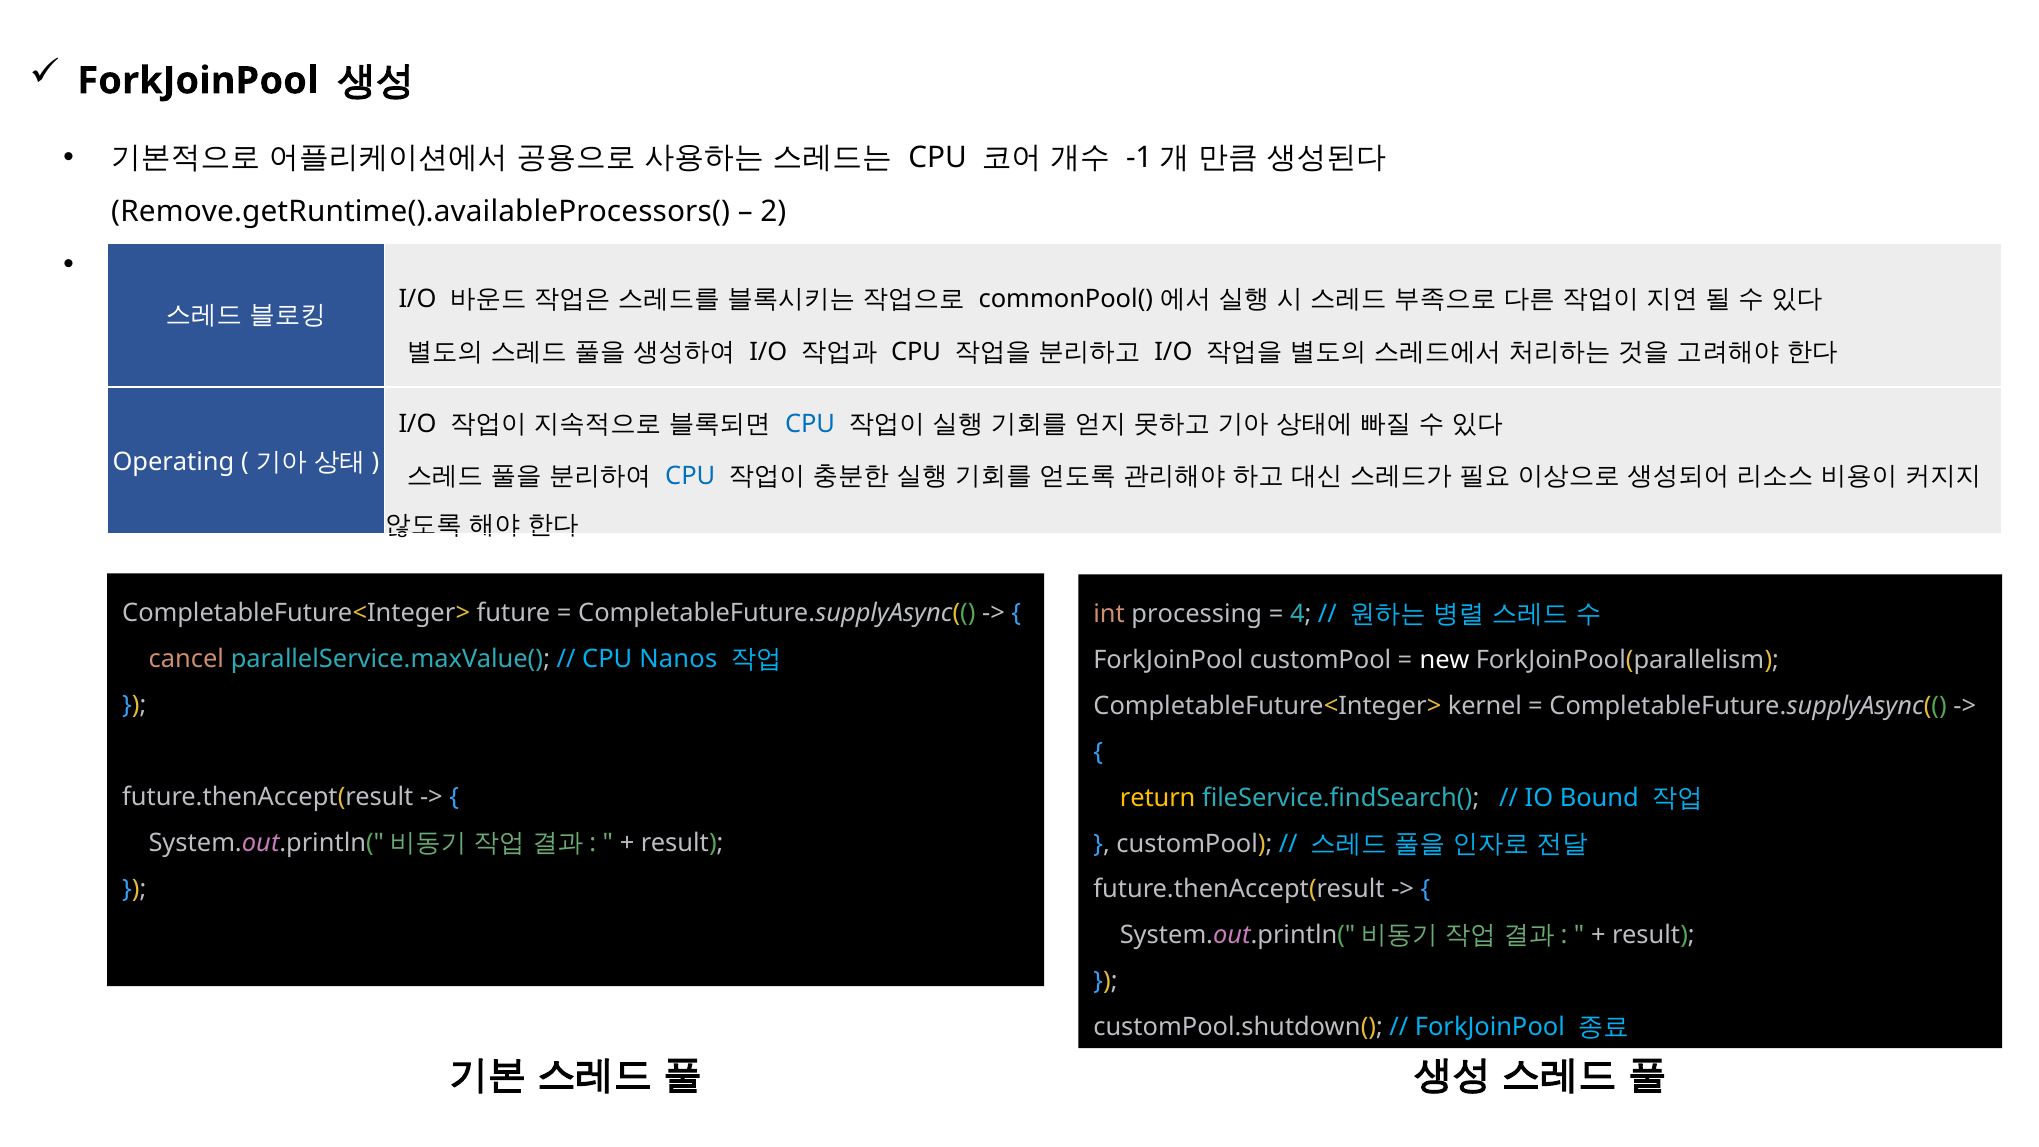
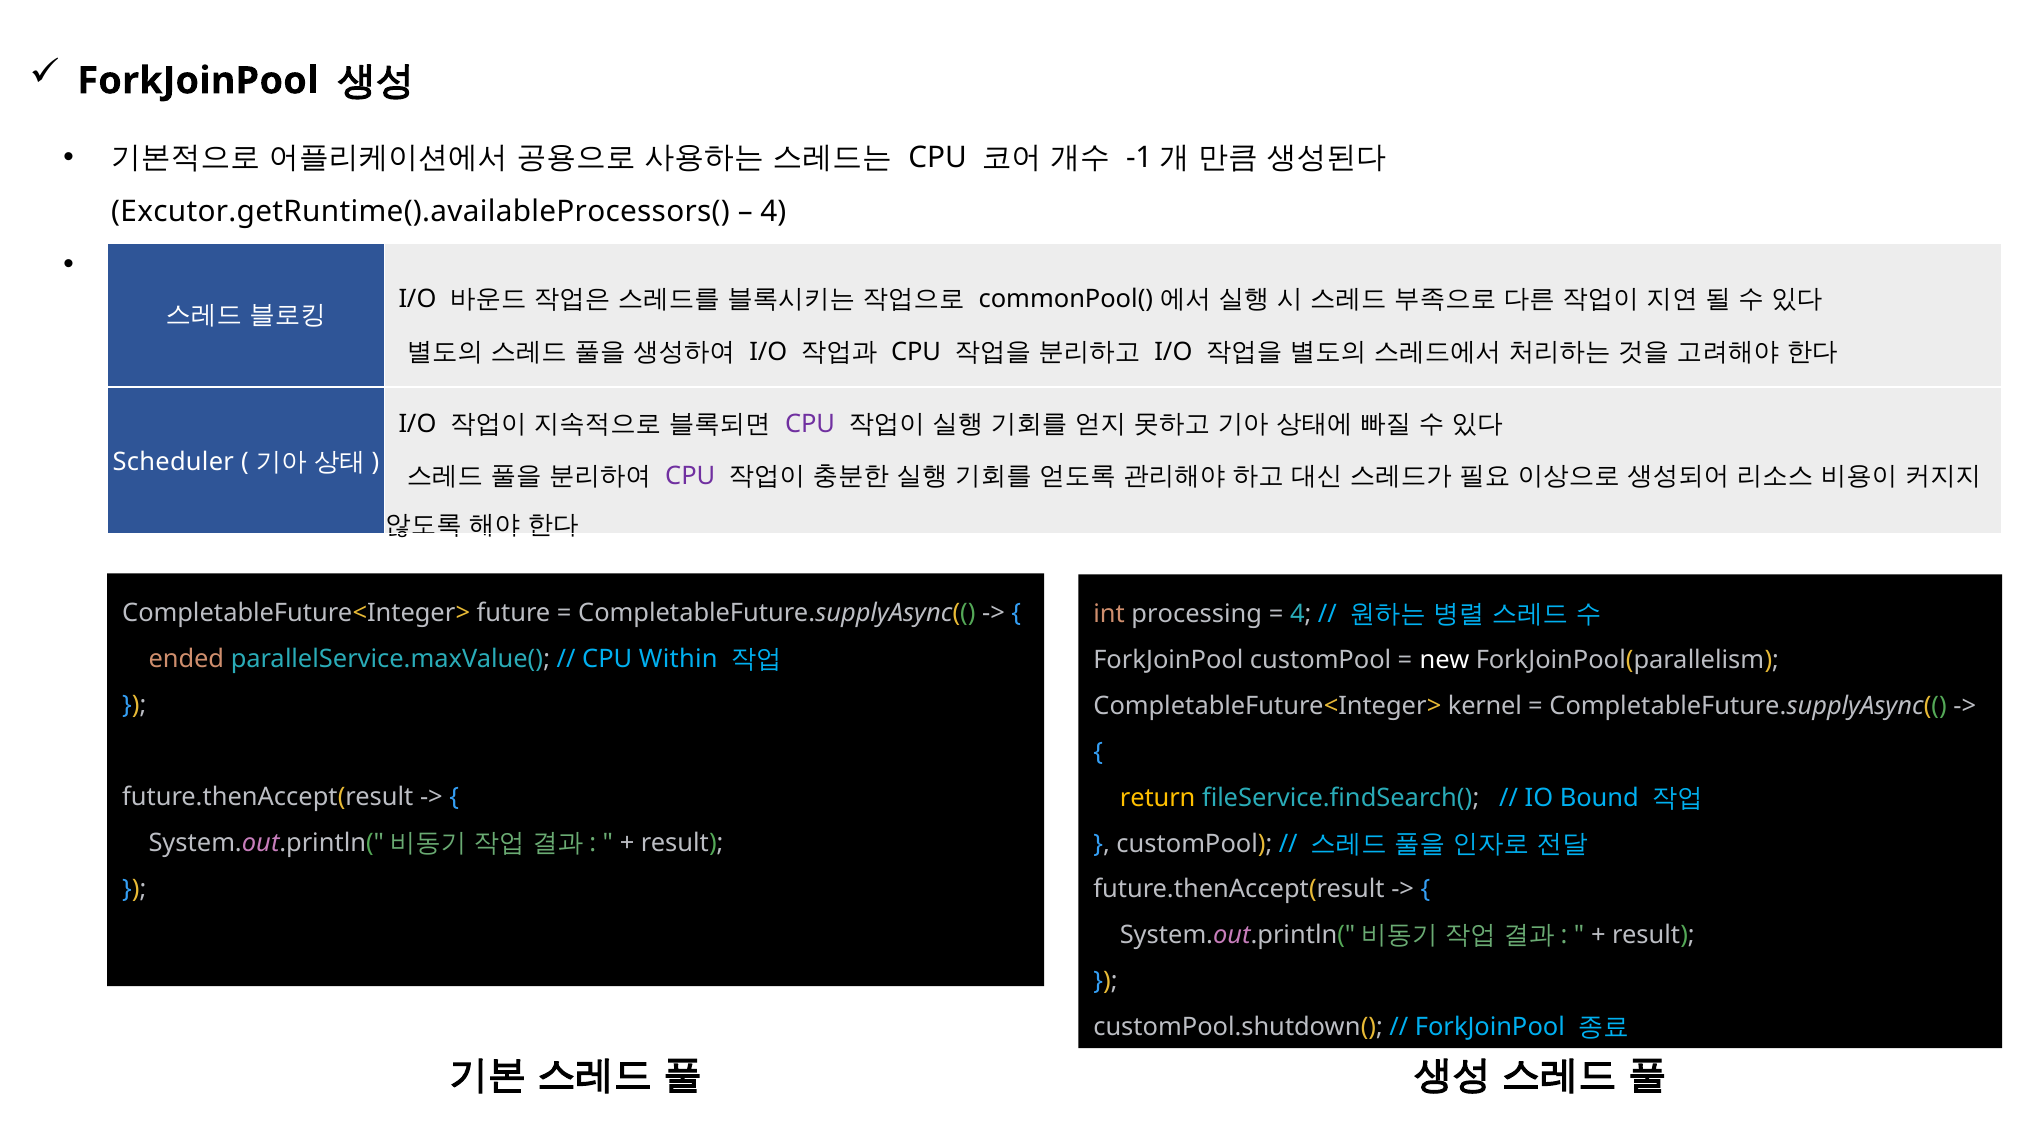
Remove.getRuntime().availableProcessors(: Remove.getRuntime().availableProcessors( -> Excutor.getRuntime().availableProcessors( (421, 212)
2: 2 -> 4 (773, 212)
CPU colour: blue -> purple (810, 424)
Operating: Operating -> Scheduler (173, 462)
CPU colour: blue -> purple (690, 477)
cancel: cancel -> ended (186, 659)
Nanos: Nanos -> Within (678, 659)
